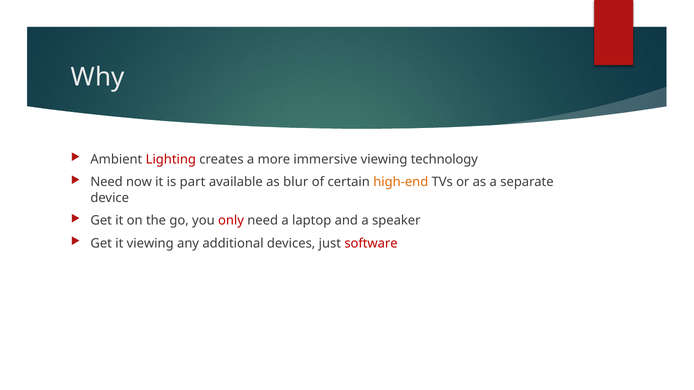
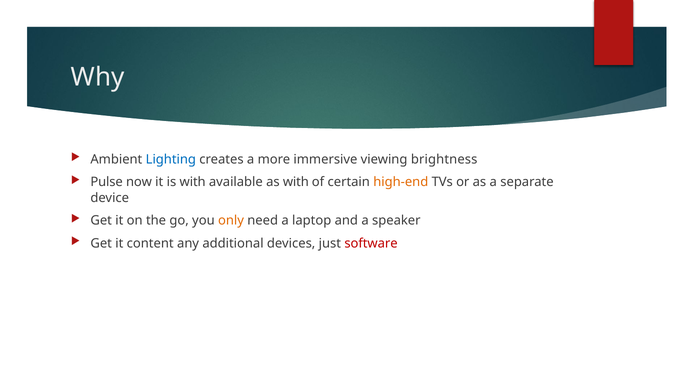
Lighting colour: red -> blue (171, 160)
technology: technology -> brightness (444, 160)
Need: Need -> Pulse (107, 182)
is part: part -> with (193, 182)
as blur: blur -> with (296, 182)
only colour: red -> orange (231, 221)
it viewing: viewing -> content (150, 244)
